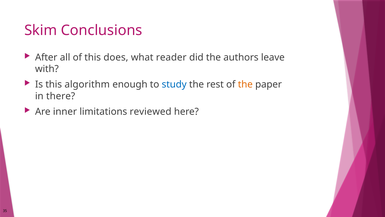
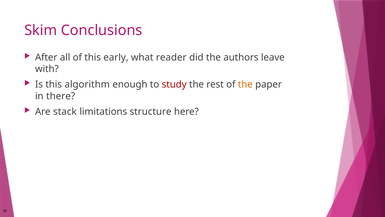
does: does -> early (116, 57)
study colour: blue -> red (174, 84)
inner: inner -> stack (65, 112)
reviewed: reviewed -> structure (151, 112)
